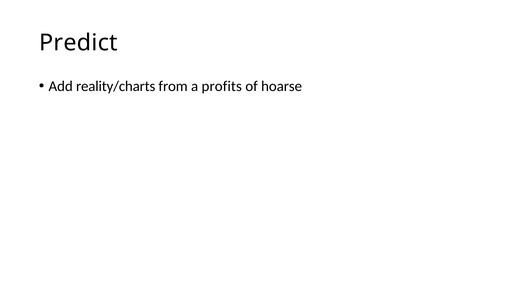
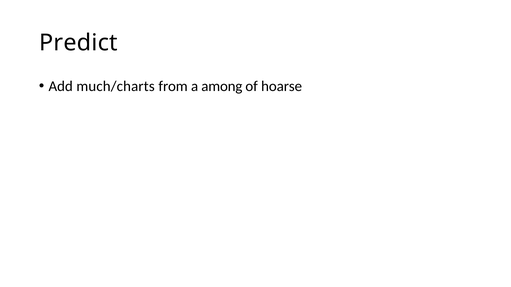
reality/charts: reality/charts -> much/charts (116, 86)
profits: profits -> among (222, 86)
